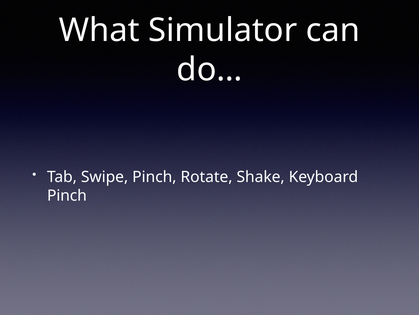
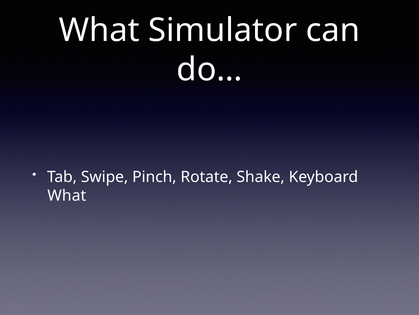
Pinch: Pinch -> What (67, 195)
